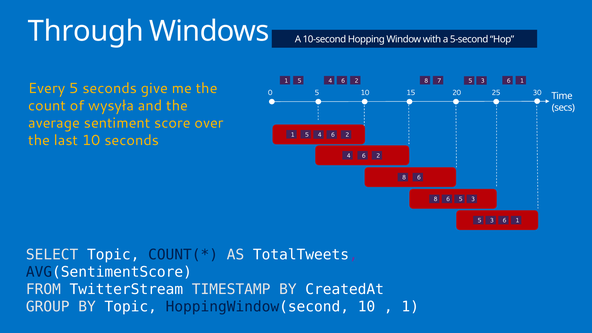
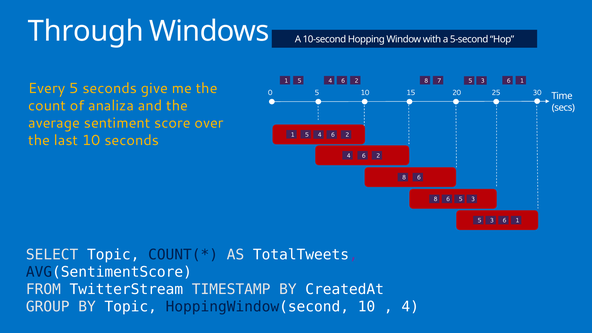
wysyła: wysyła -> analiza (111, 106)
1: 1 -> 4 (410, 307)
